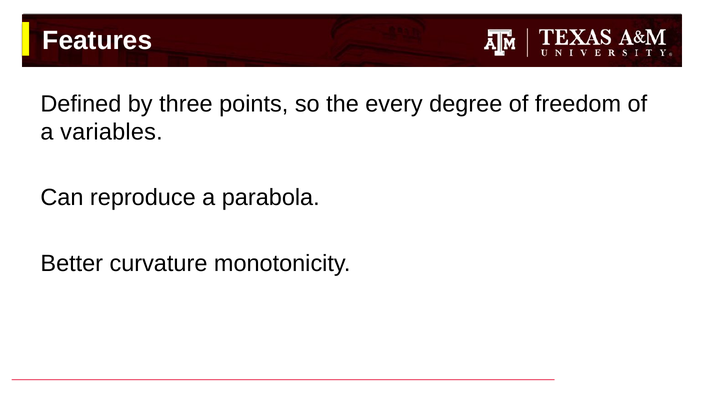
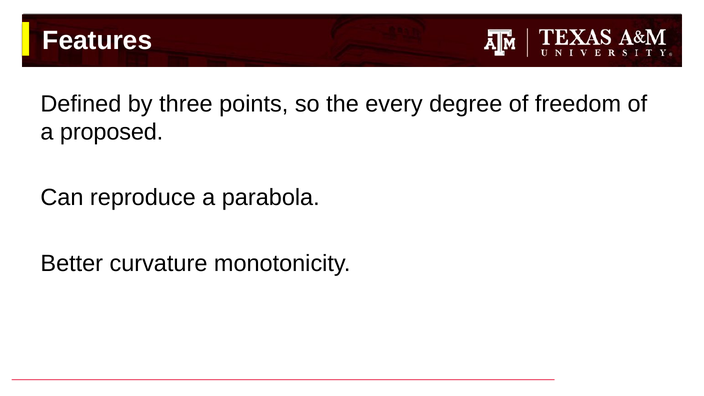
variables: variables -> proposed (112, 132)
